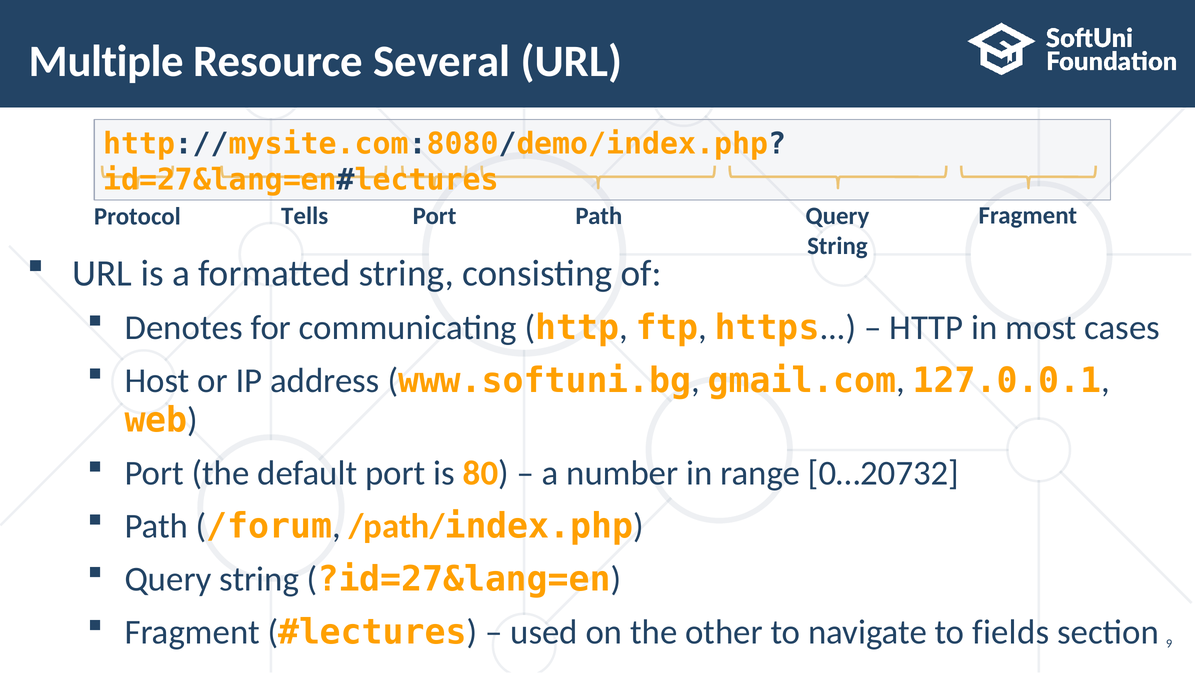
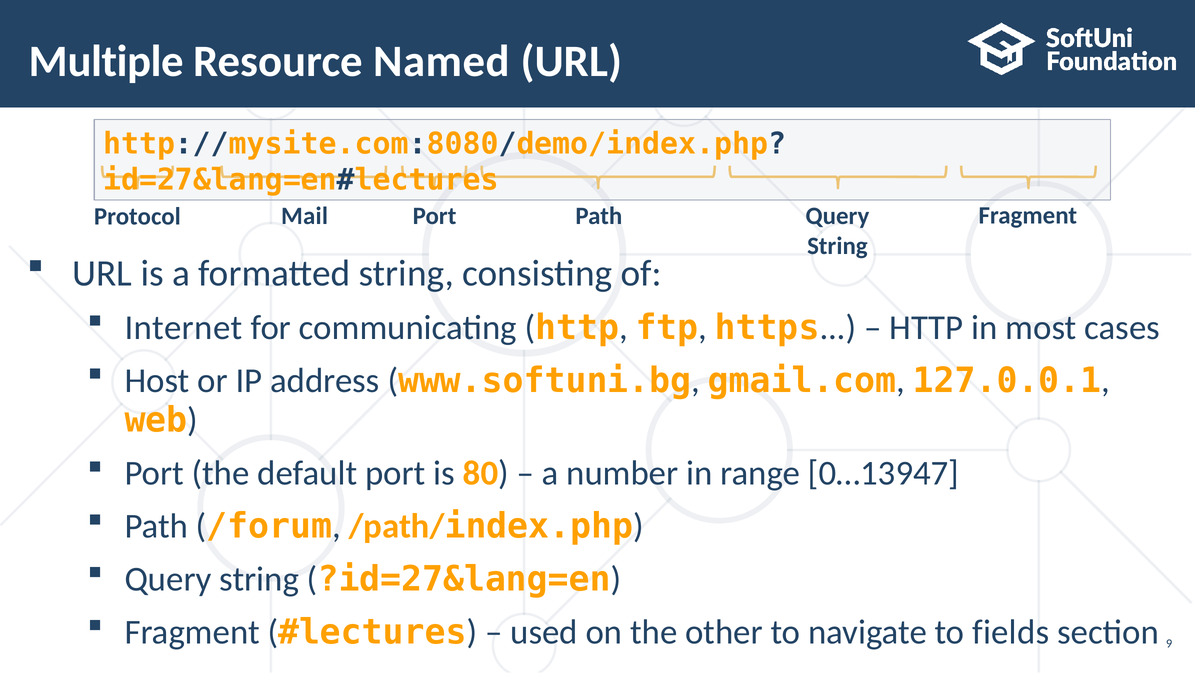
Several: Several -> Named (442, 62)
Tells: Tells -> Mail (305, 216)
Denotes: Denotes -> Internet (183, 327)
0…20732: 0…20732 -> 0…13947 (884, 473)
